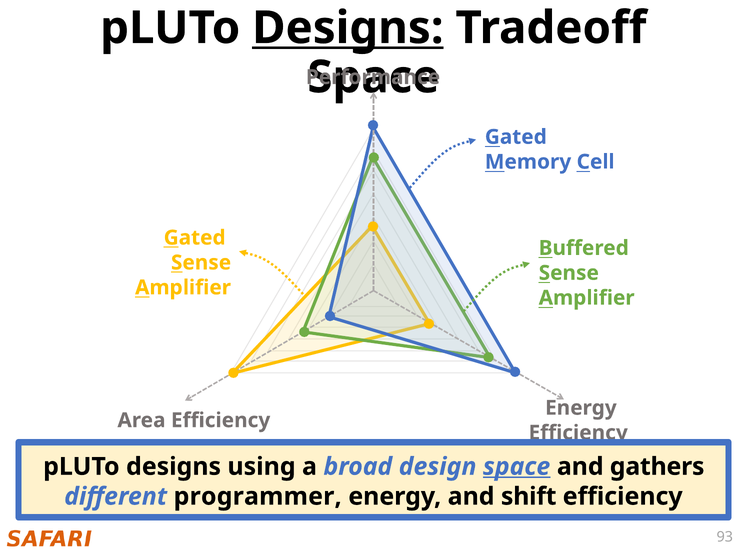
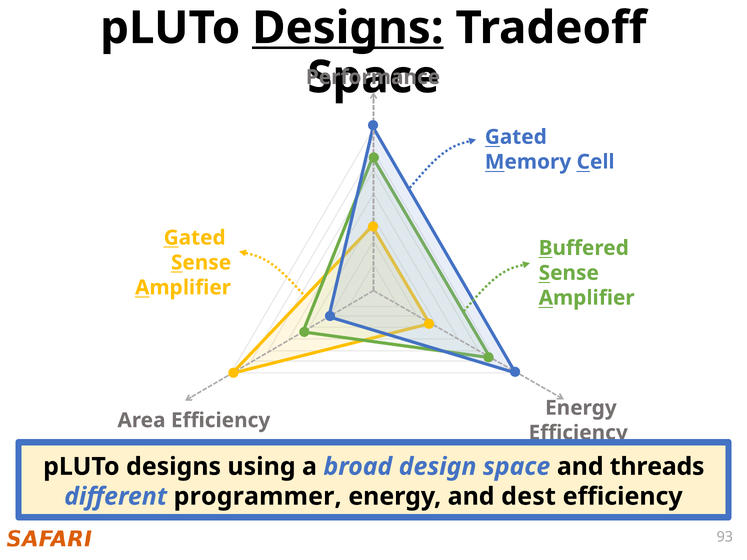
space underline: present -> none (517, 467)
gathers: gathers -> threads (657, 467)
shift: shift -> dest (528, 497)
